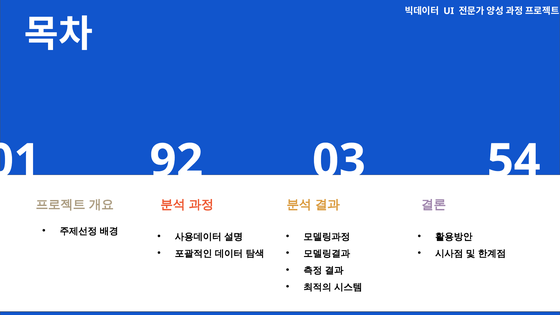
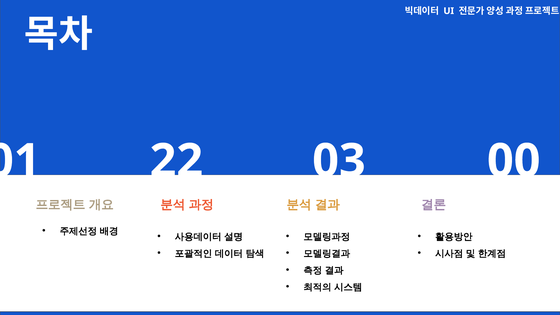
92: 92 -> 22 (176, 161)
54: 54 -> 00 (514, 161)
